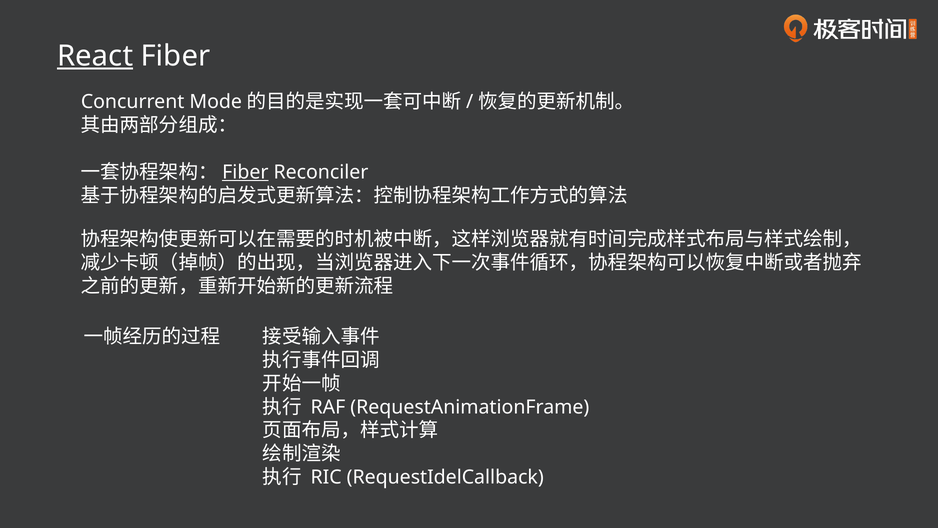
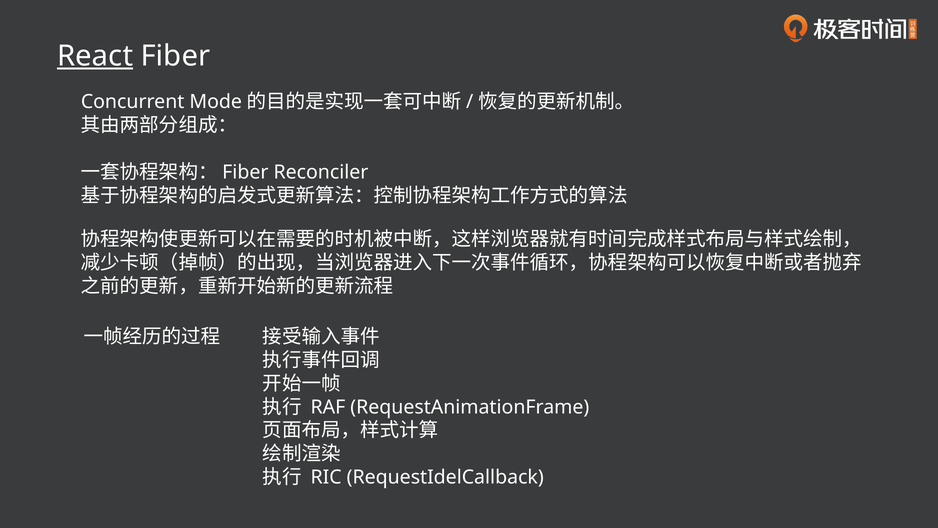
Fiber underline: present -> none (245, 172)
